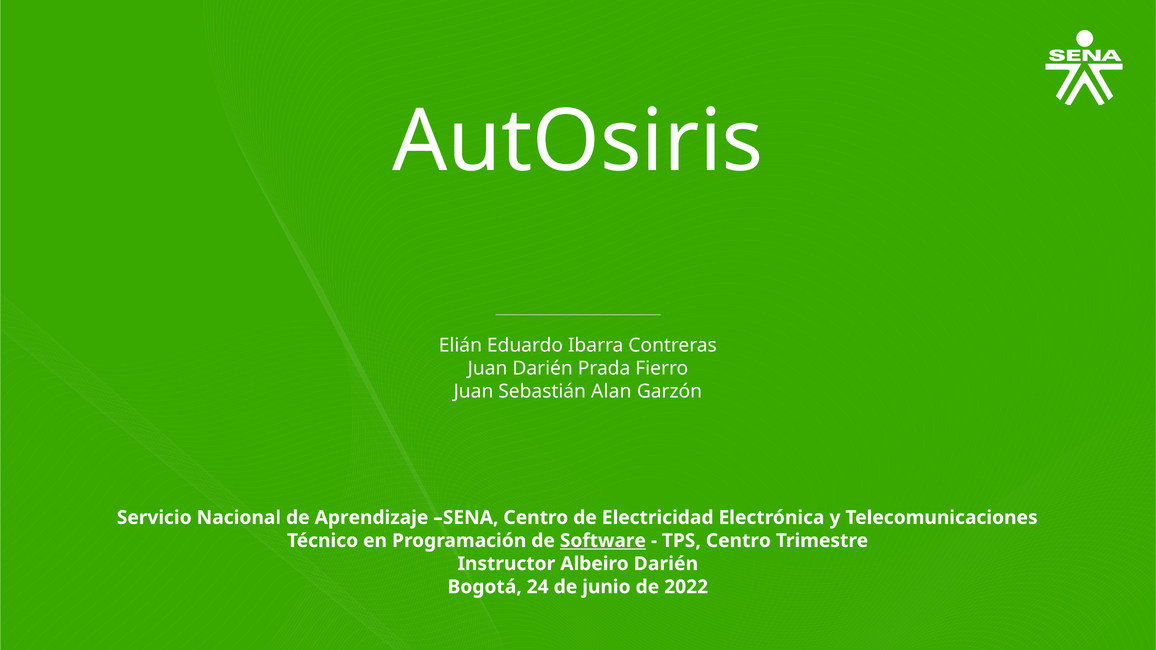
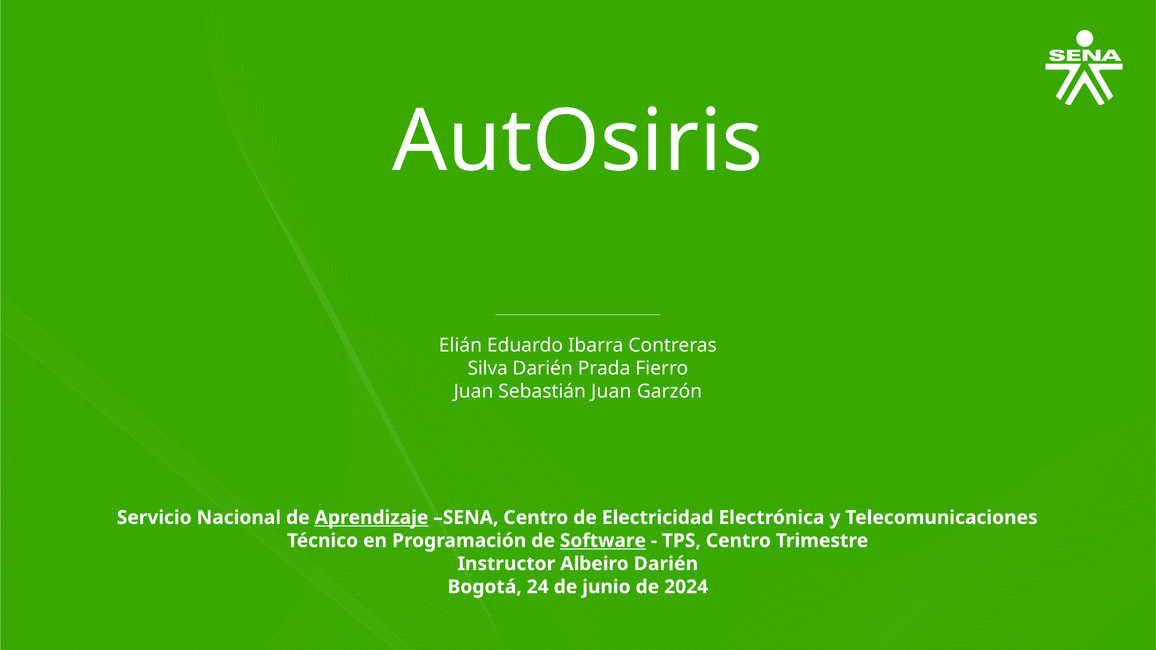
Juan: Juan -> Silva (488, 369)
Sebastián Alan: Alan -> Juan (611, 392)
Aprendizaje underline: none -> present (371, 518)
2022: 2022 -> 2024 (686, 587)
